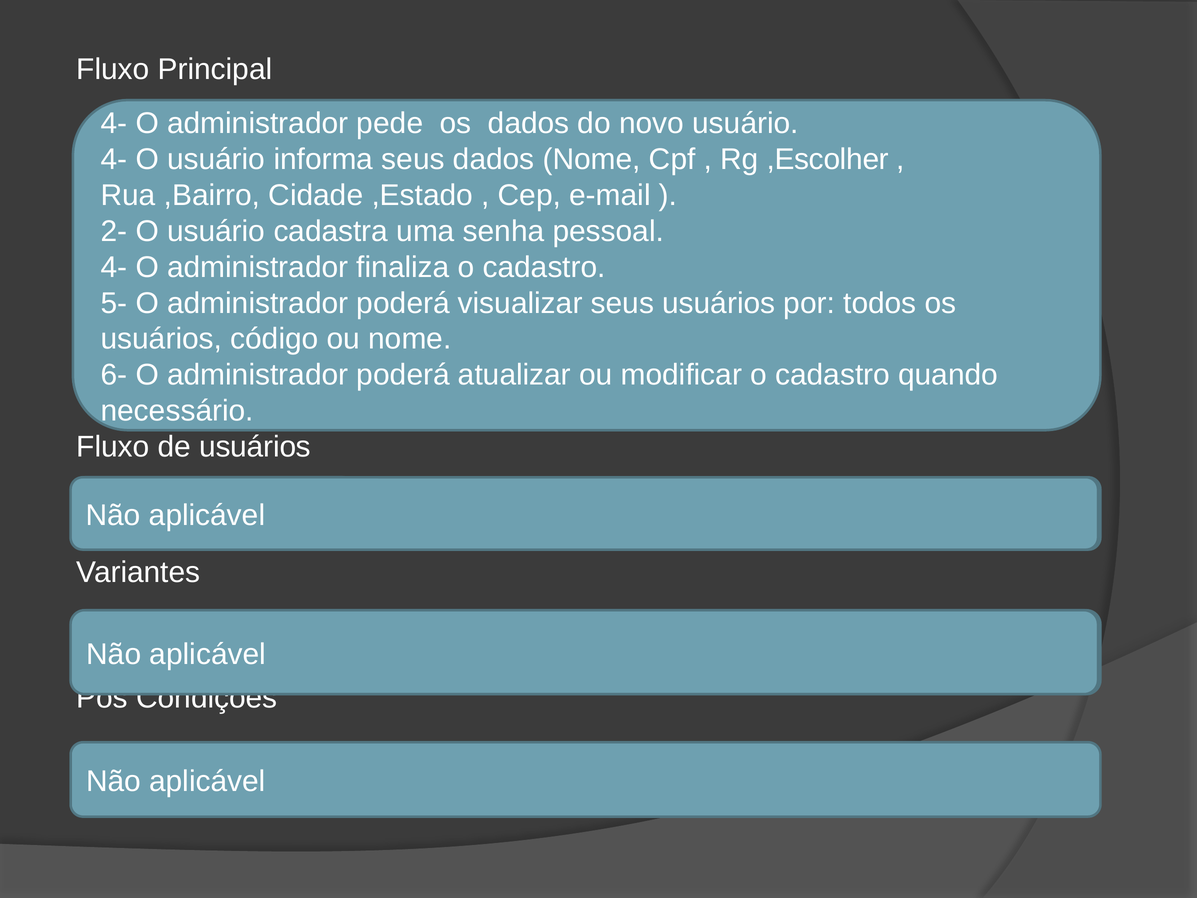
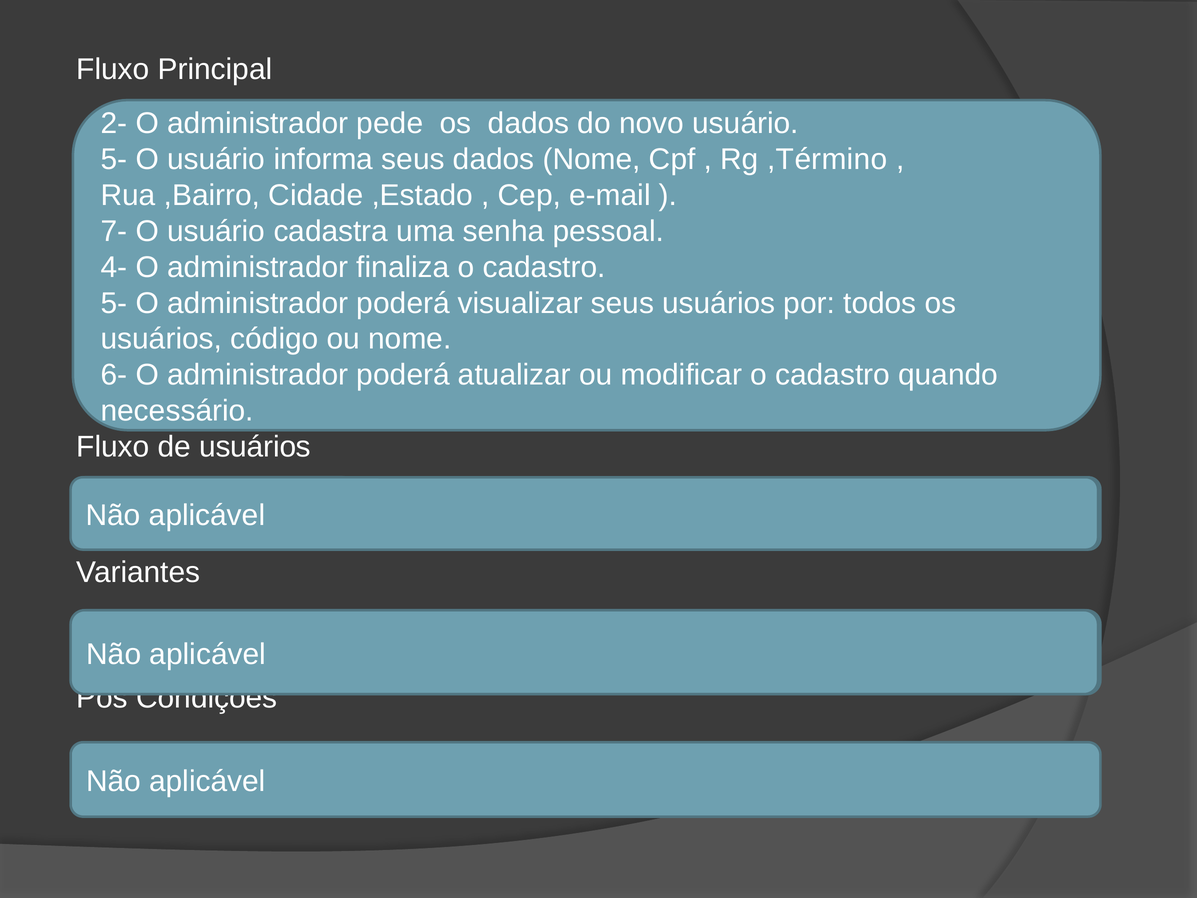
4-: 4- -> 2- (114, 123)
4-: 4- -> 5- (114, 159)
,Escolher: ,Escolher -> ,Término (827, 159)
2-: 2- -> 7- (114, 231)
